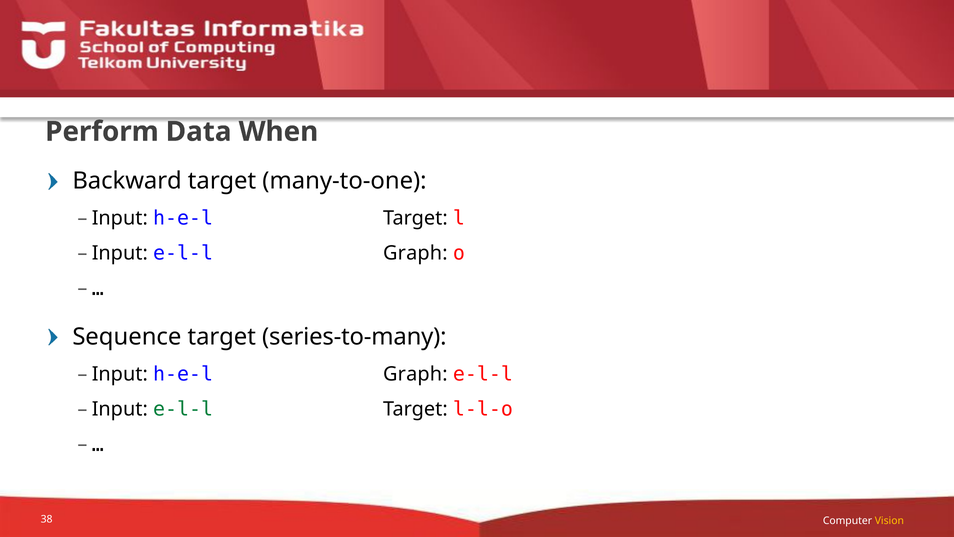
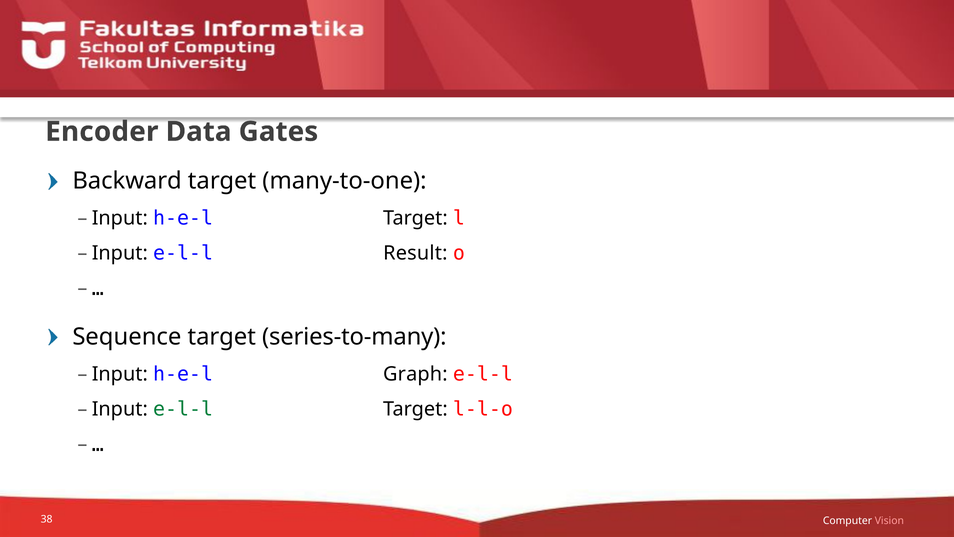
Perform: Perform -> Encoder (102, 132)
When: When -> Gates (278, 132)
e-l-l Graph: Graph -> Result (415, 253)
Vision colour: yellow -> pink (889, 521)
